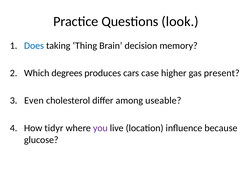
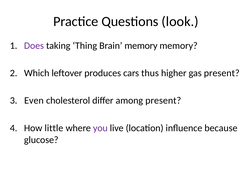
Does colour: blue -> purple (34, 46)
Brain decision: decision -> memory (141, 46)
degrees: degrees -> leftover (67, 73)
case: case -> thus (150, 73)
among useable: useable -> present (163, 101)
tidyr: tidyr -> little (54, 128)
